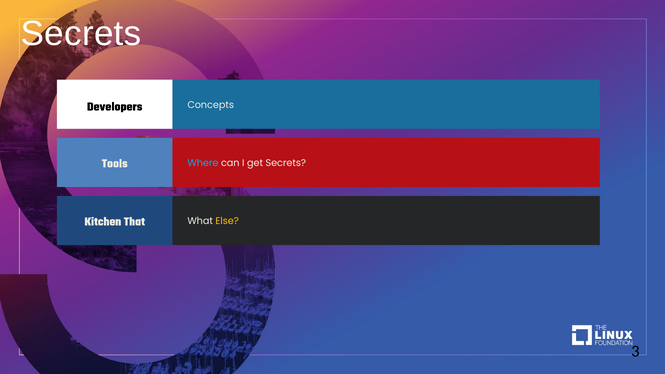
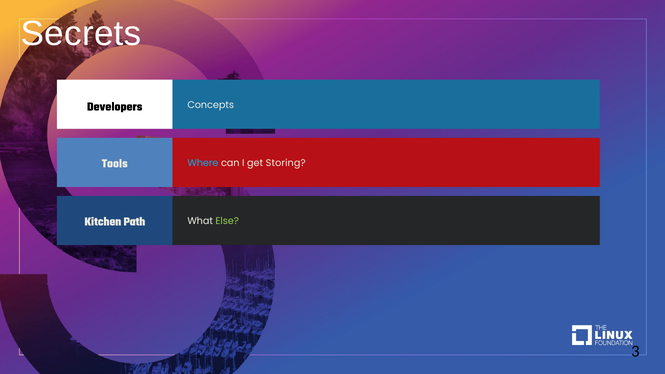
get Secrets: Secrets -> Storing (286, 163)
That: That -> Path (134, 221)
Else colour: yellow -> light green (227, 221)
